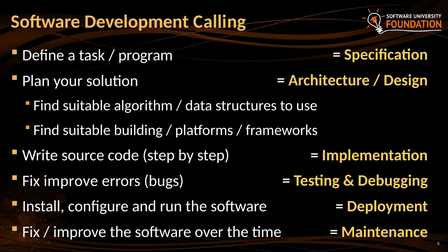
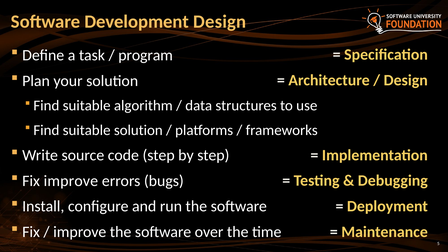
Development Calling: Calling -> Design (220, 22)
suitable building: building -> solution (138, 130)
